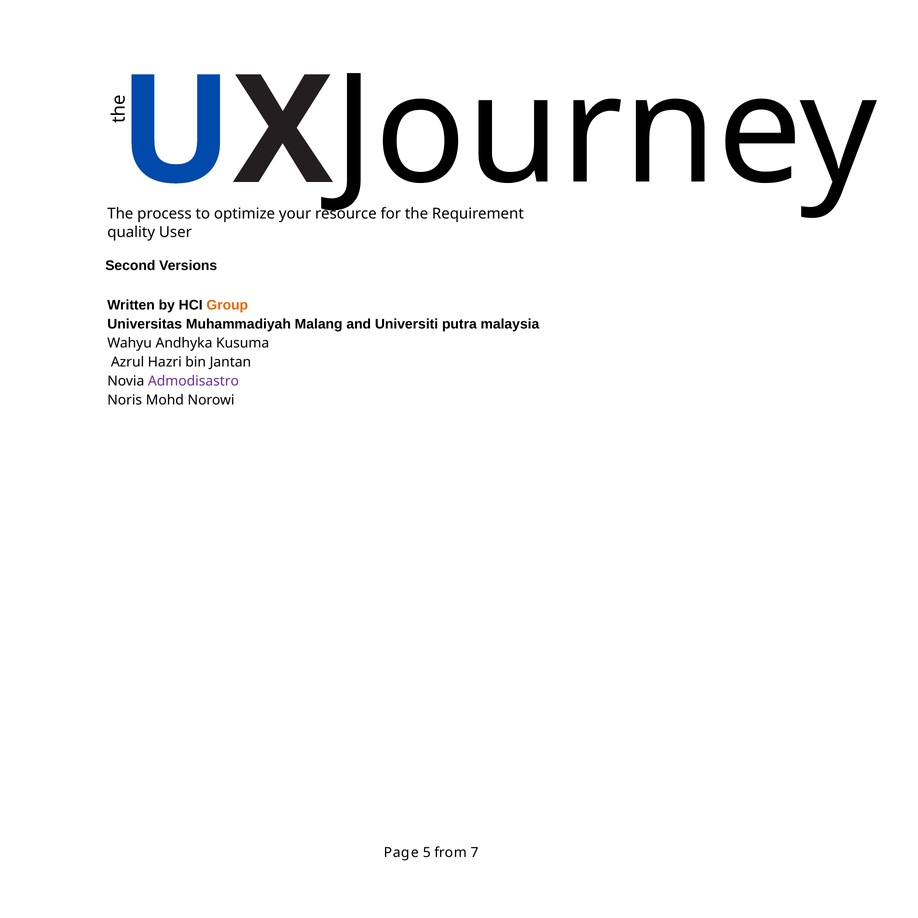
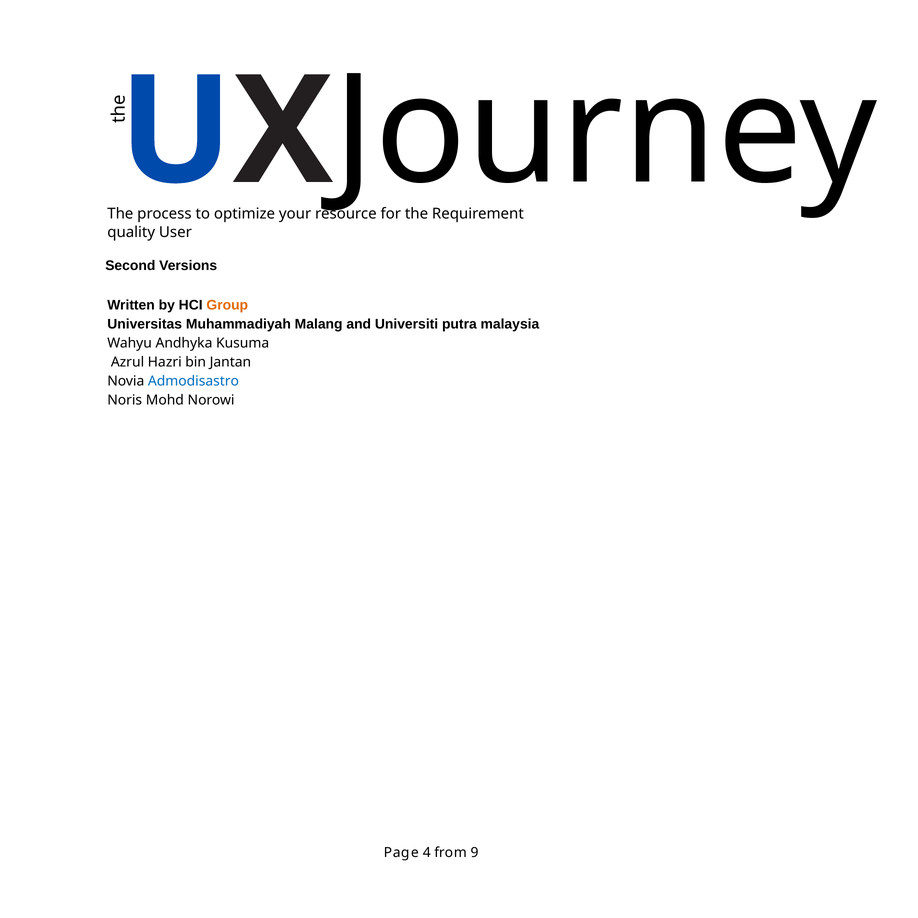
Admodisastro colour: purple -> blue (193, 381)
5: 5 -> 4 (427, 853)
7: 7 -> 9 (475, 853)
